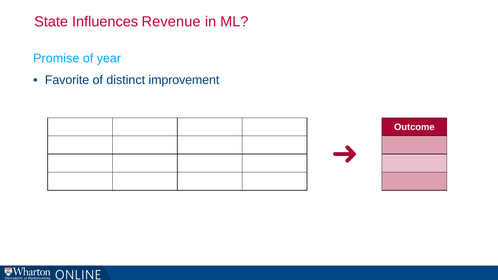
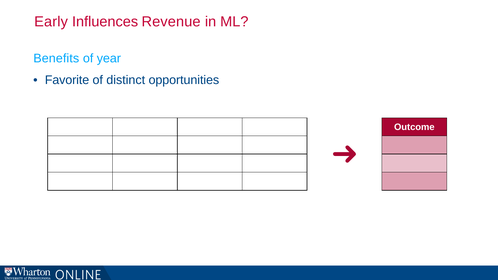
State: State -> Early (51, 22)
Promise: Promise -> Benefits (56, 59)
improvement: improvement -> opportunities (184, 80)
